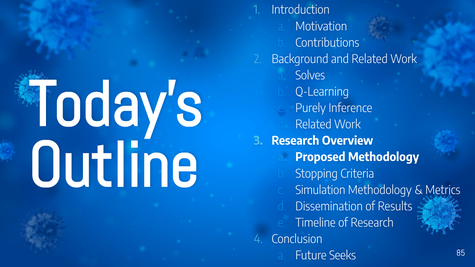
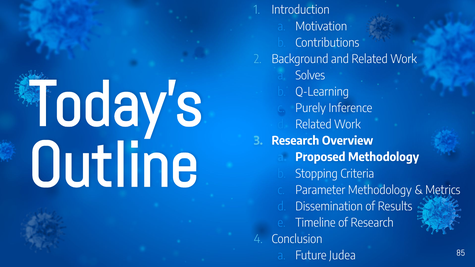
Simulation: Simulation -> Parameter (320, 190)
Seeks: Seeks -> Judea (342, 256)
